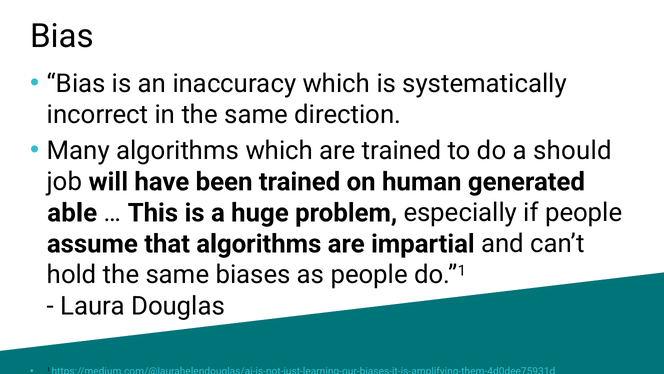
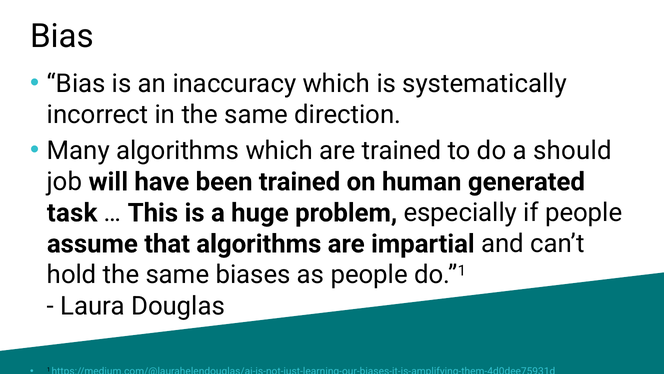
able: able -> task (72, 213)
